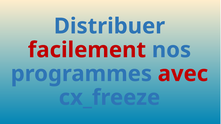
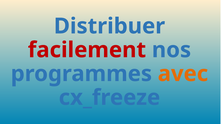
avec colour: red -> orange (183, 74)
